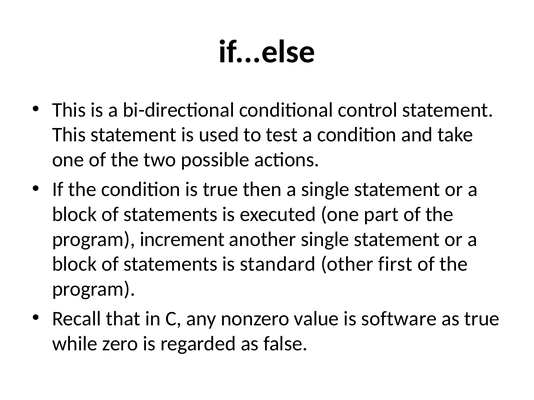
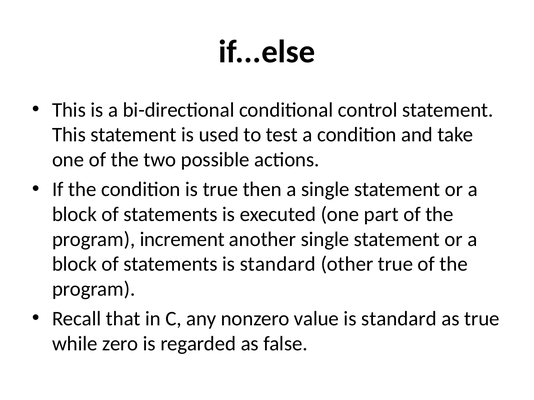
other first: first -> true (395, 264)
value is software: software -> standard (399, 319)
